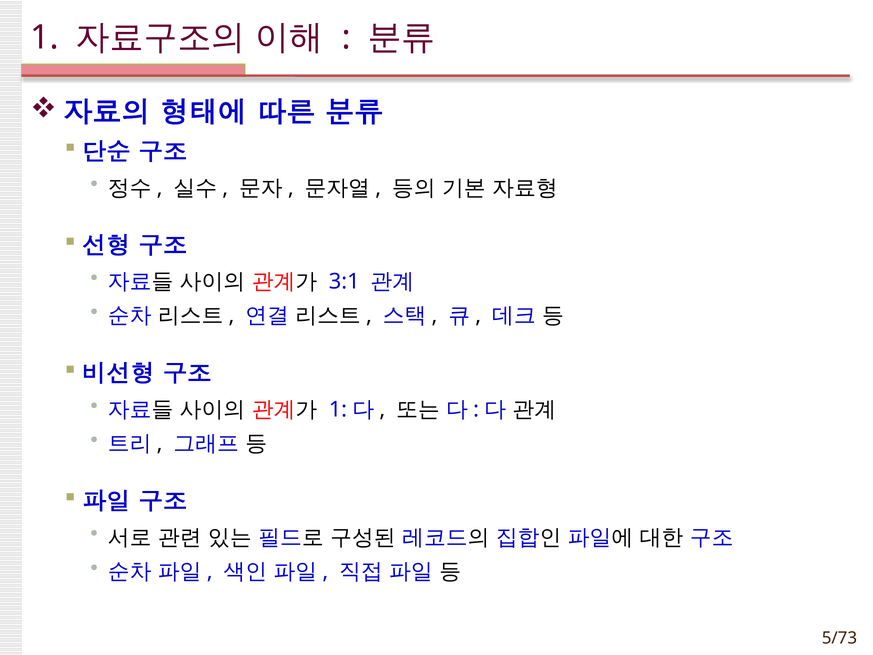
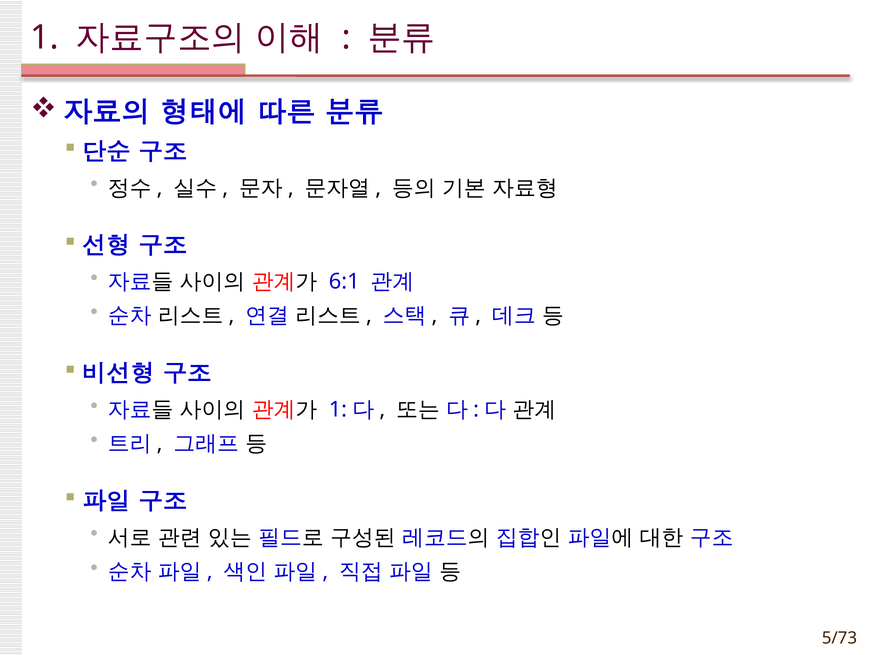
3:1: 3:1 -> 6:1 (344, 281)
